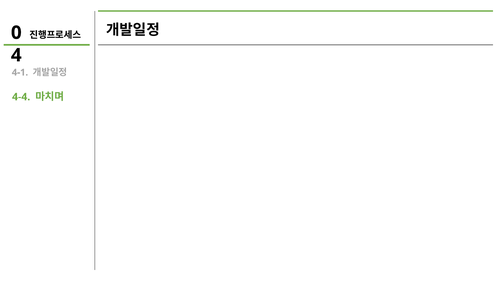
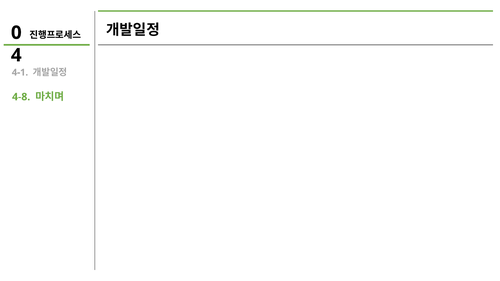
4-4: 4-4 -> 4-8 (21, 97)
